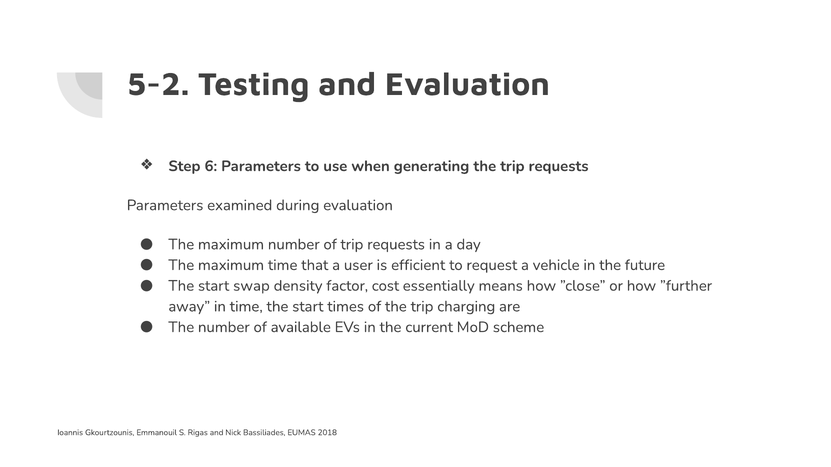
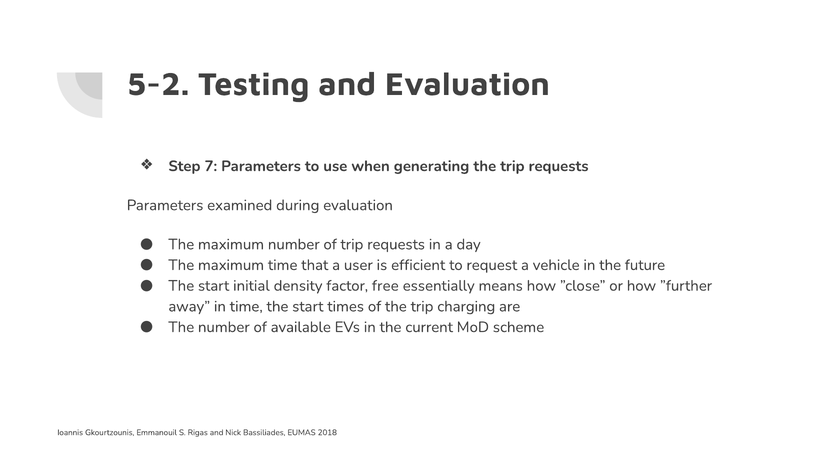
6: 6 -> 7 (211, 166)
swap: swap -> initial (251, 286)
cost: cost -> free (385, 286)
